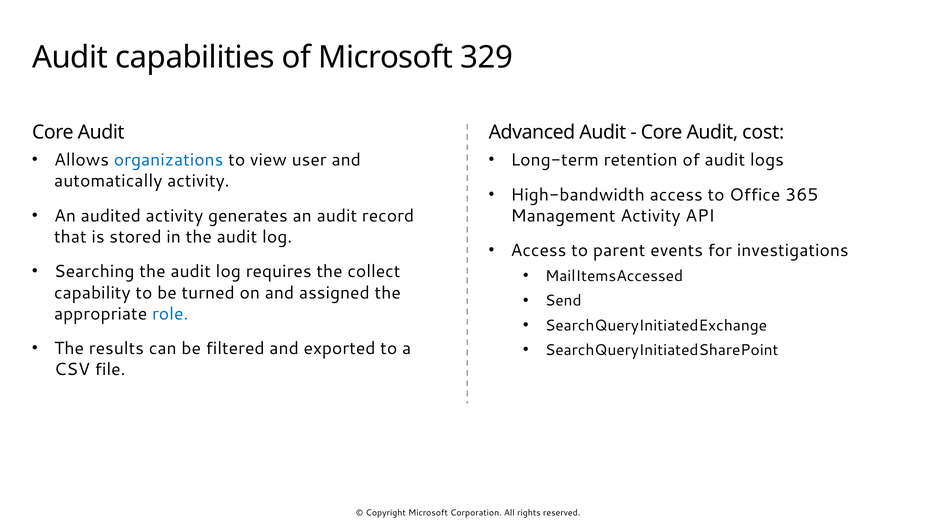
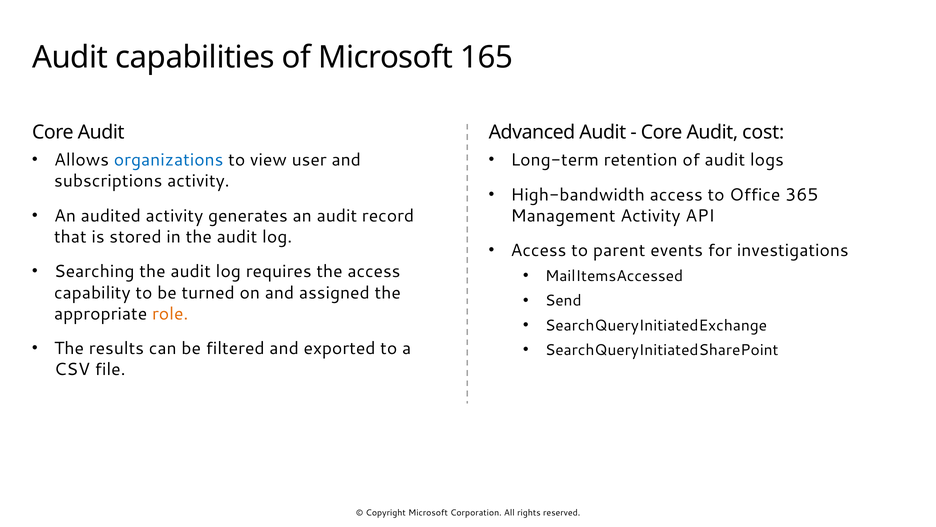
329: 329 -> 165 (487, 58)
automatically: automatically -> subscriptions (108, 181)
the collect: collect -> access (374, 271)
role colour: blue -> orange (170, 314)
